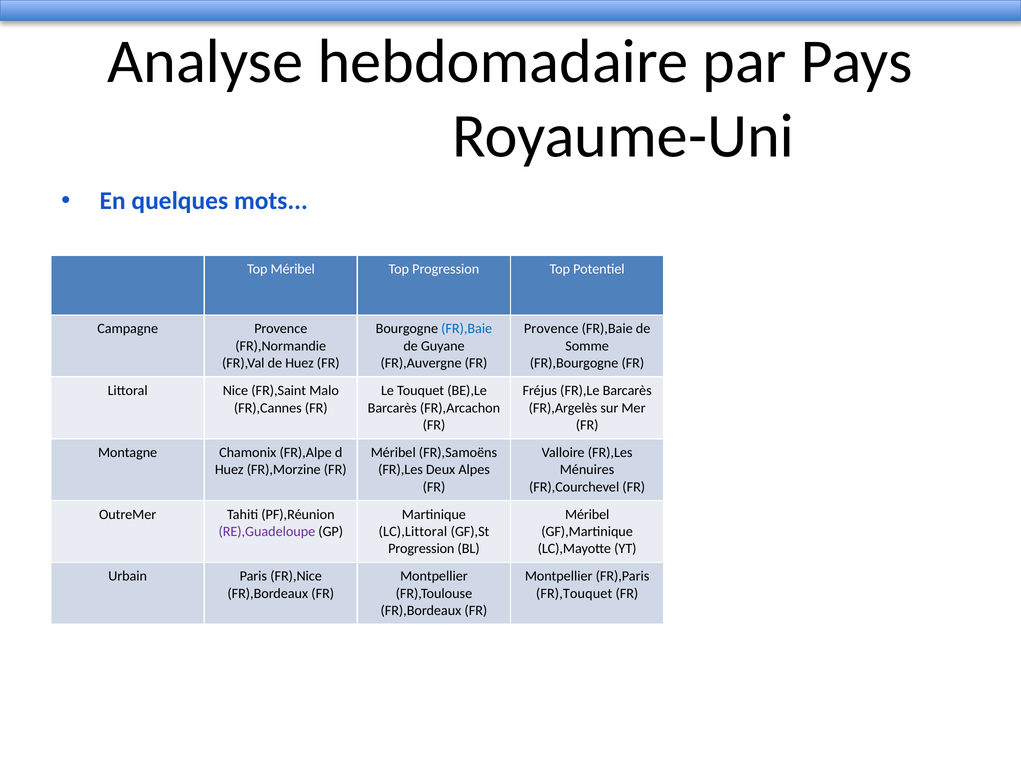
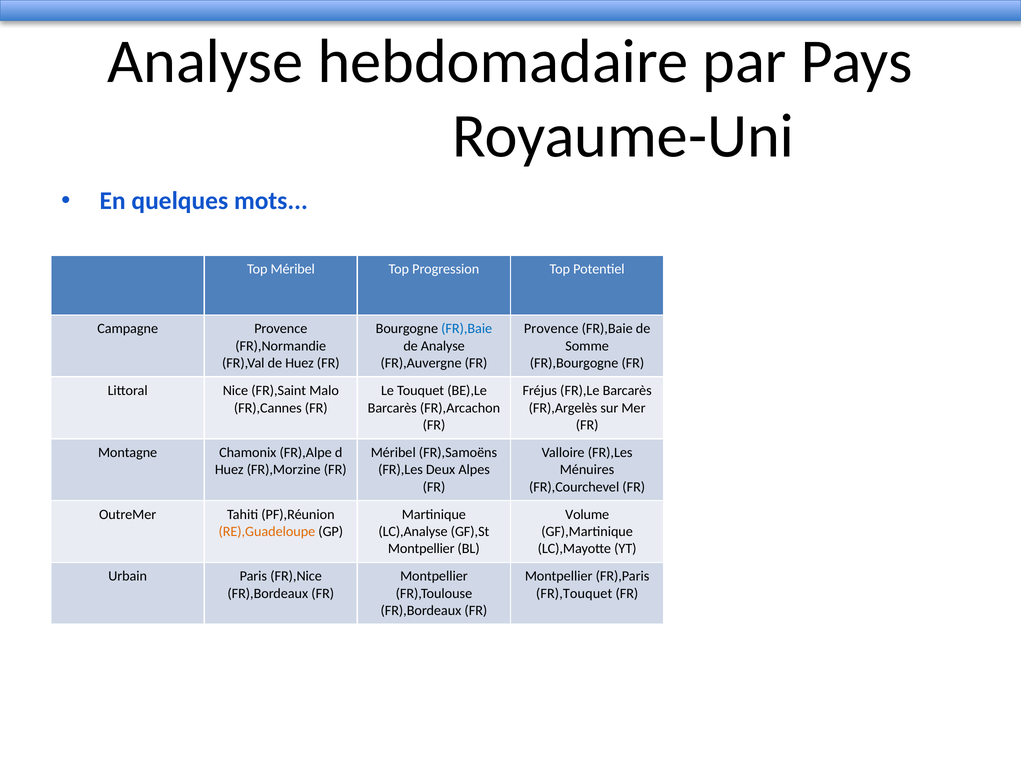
de Guyane: Guyane -> Analyse (443, 346)
Méribel: Méribel -> Volume (587, 514)
RE),Guadeloupe colour: purple -> orange (267, 531)
LC),Littoral: LC),Littoral -> LC),Analyse (413, 531)
Progression: Progression -> Montpellier (421, 549)
